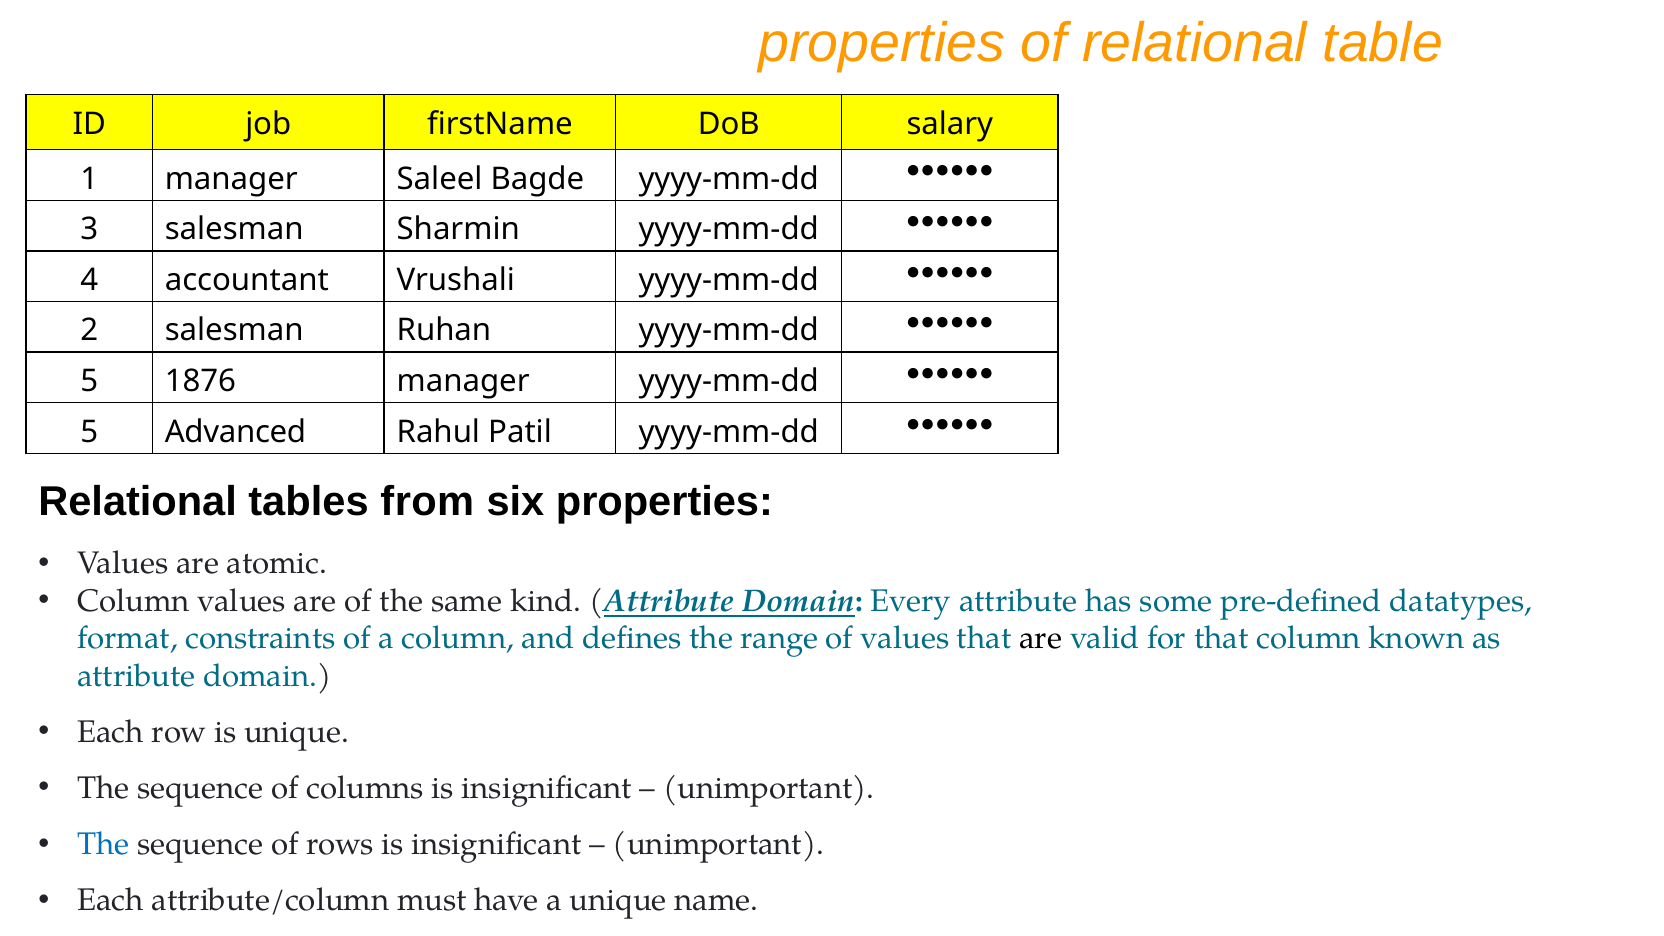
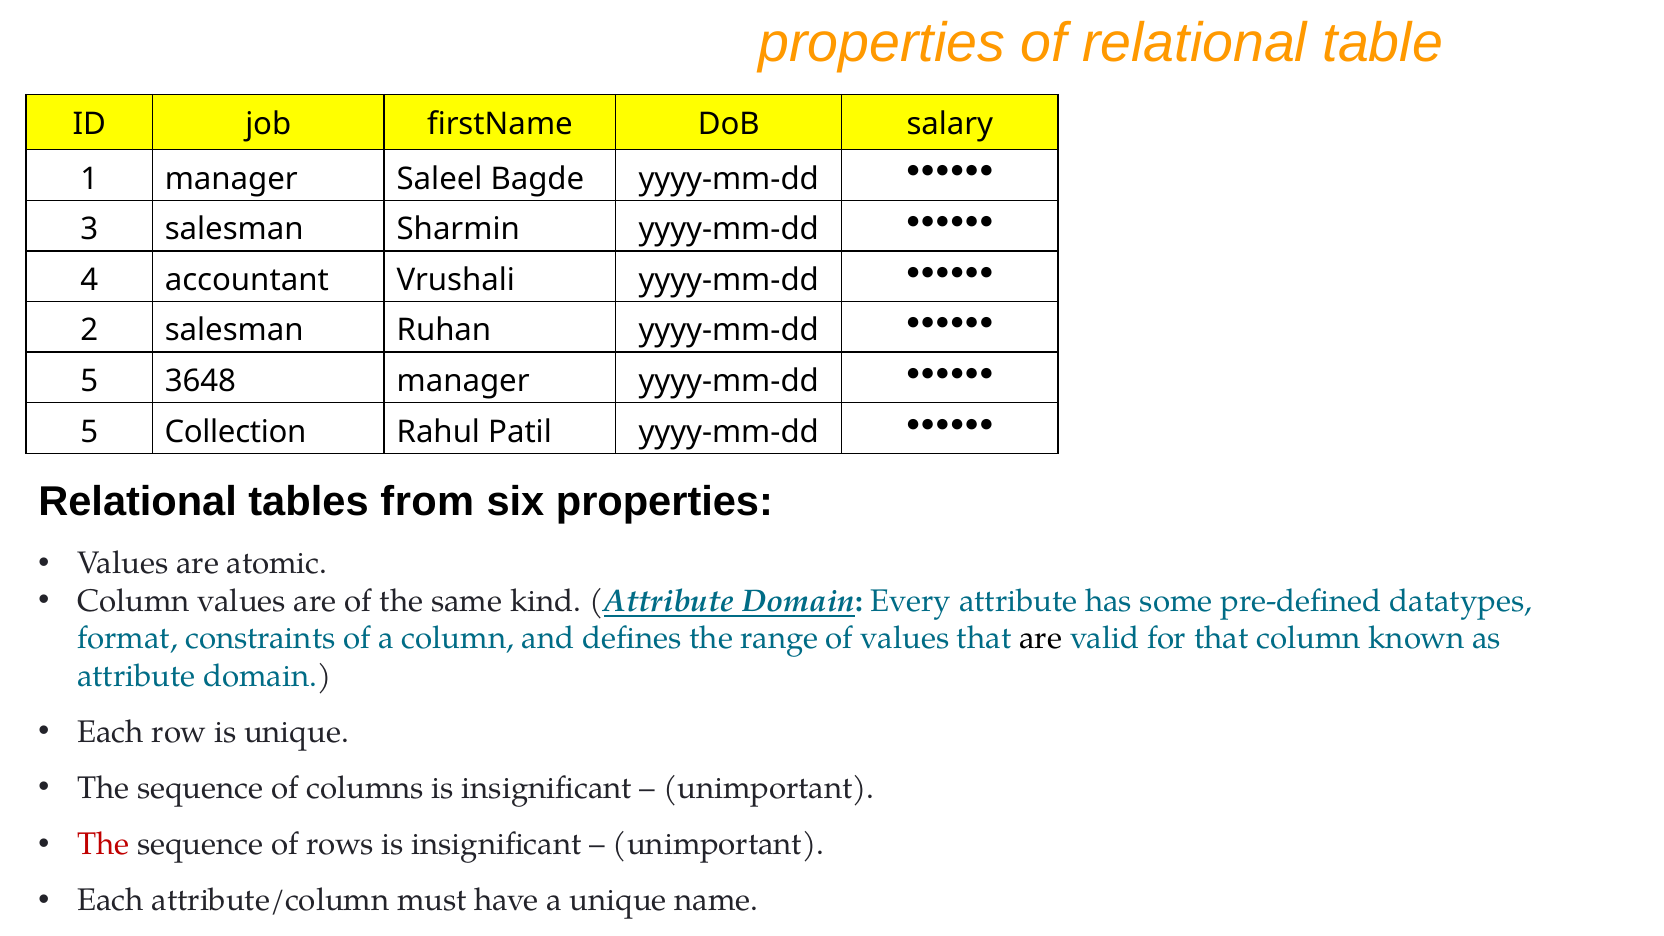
1876: 1876 -> 3648 (200, 381)
Advanced: Advanced -> Collection (235, 432)
The colour: blue -> red (103, 844)
